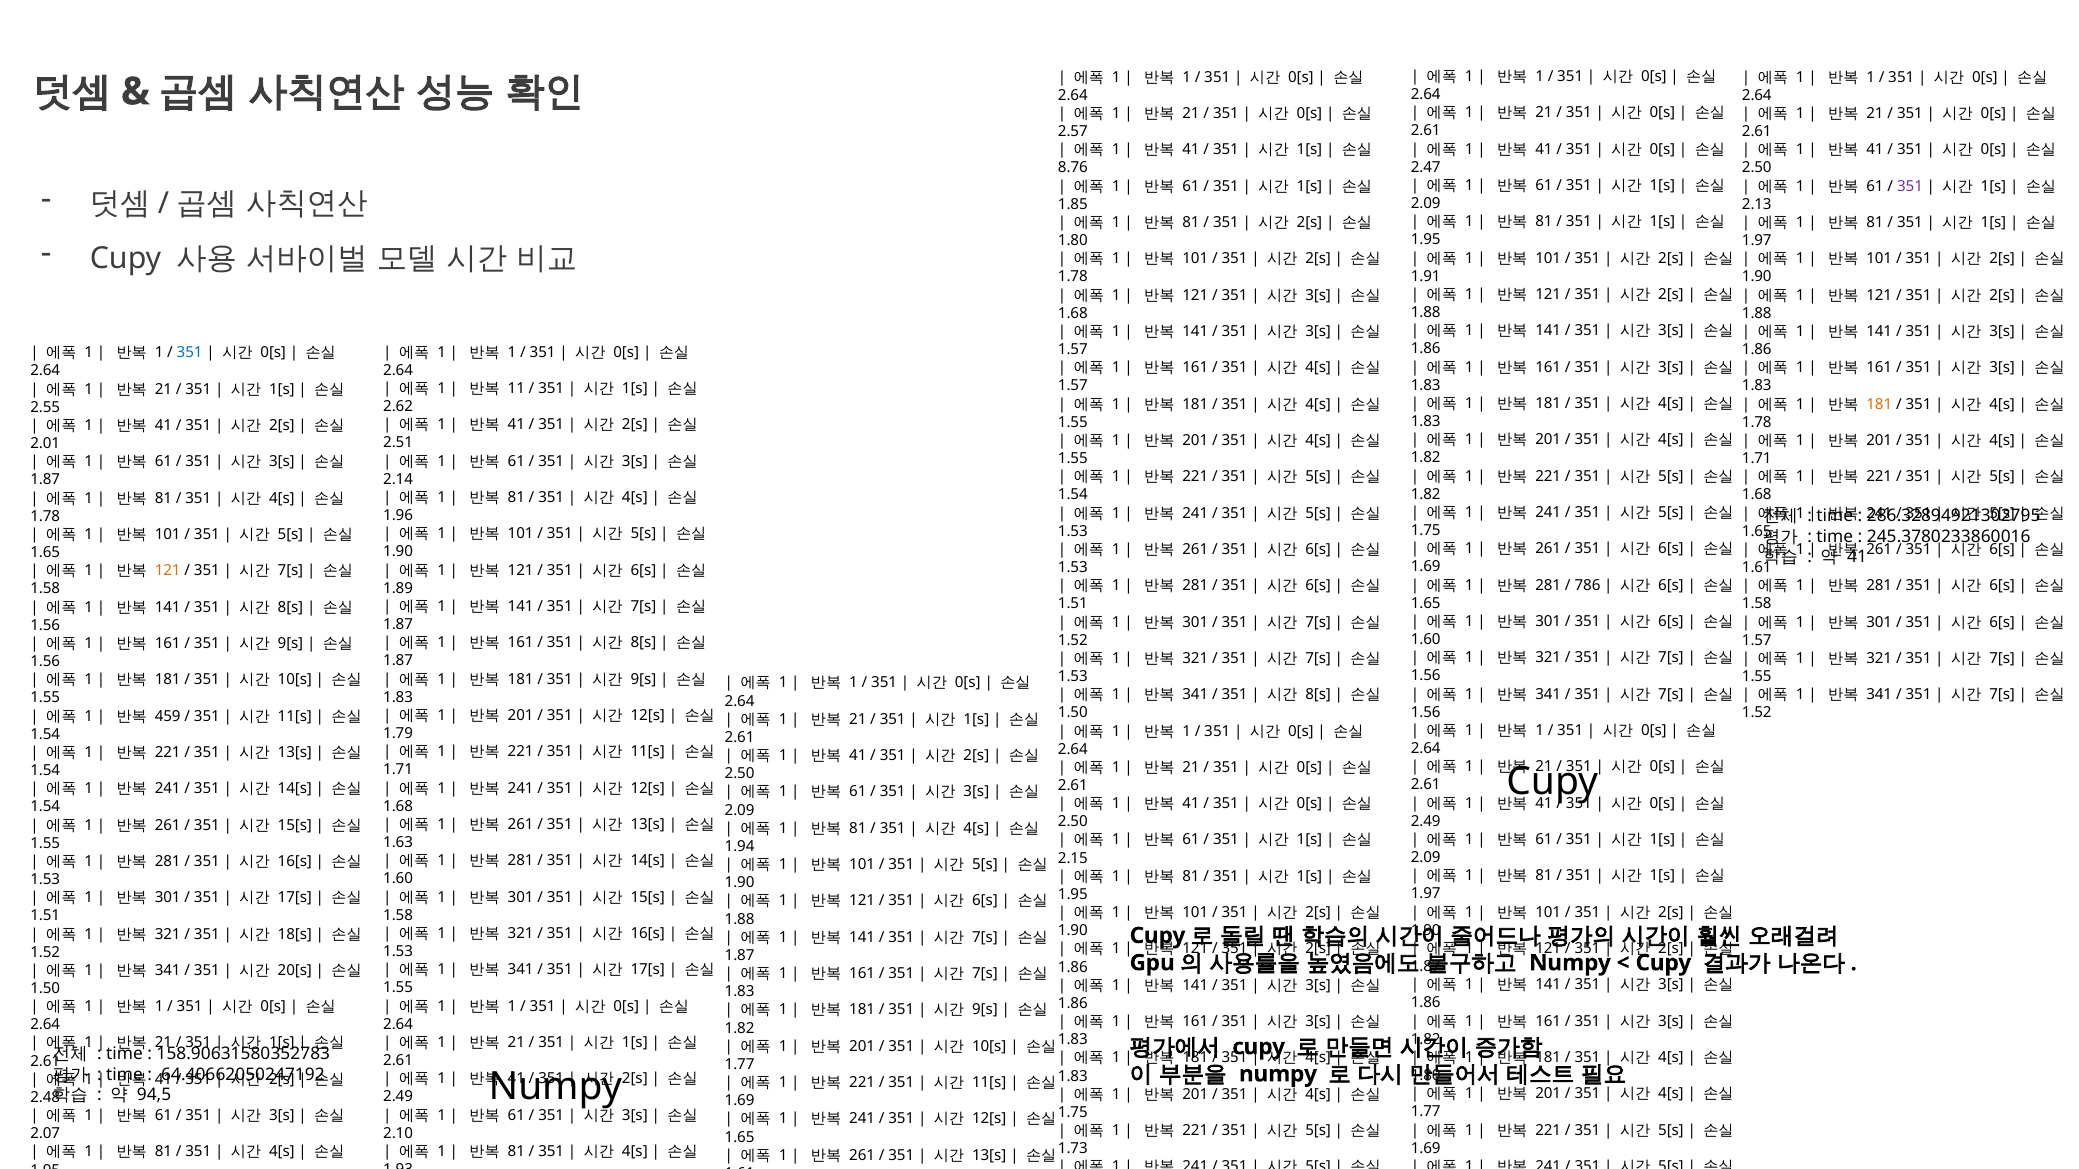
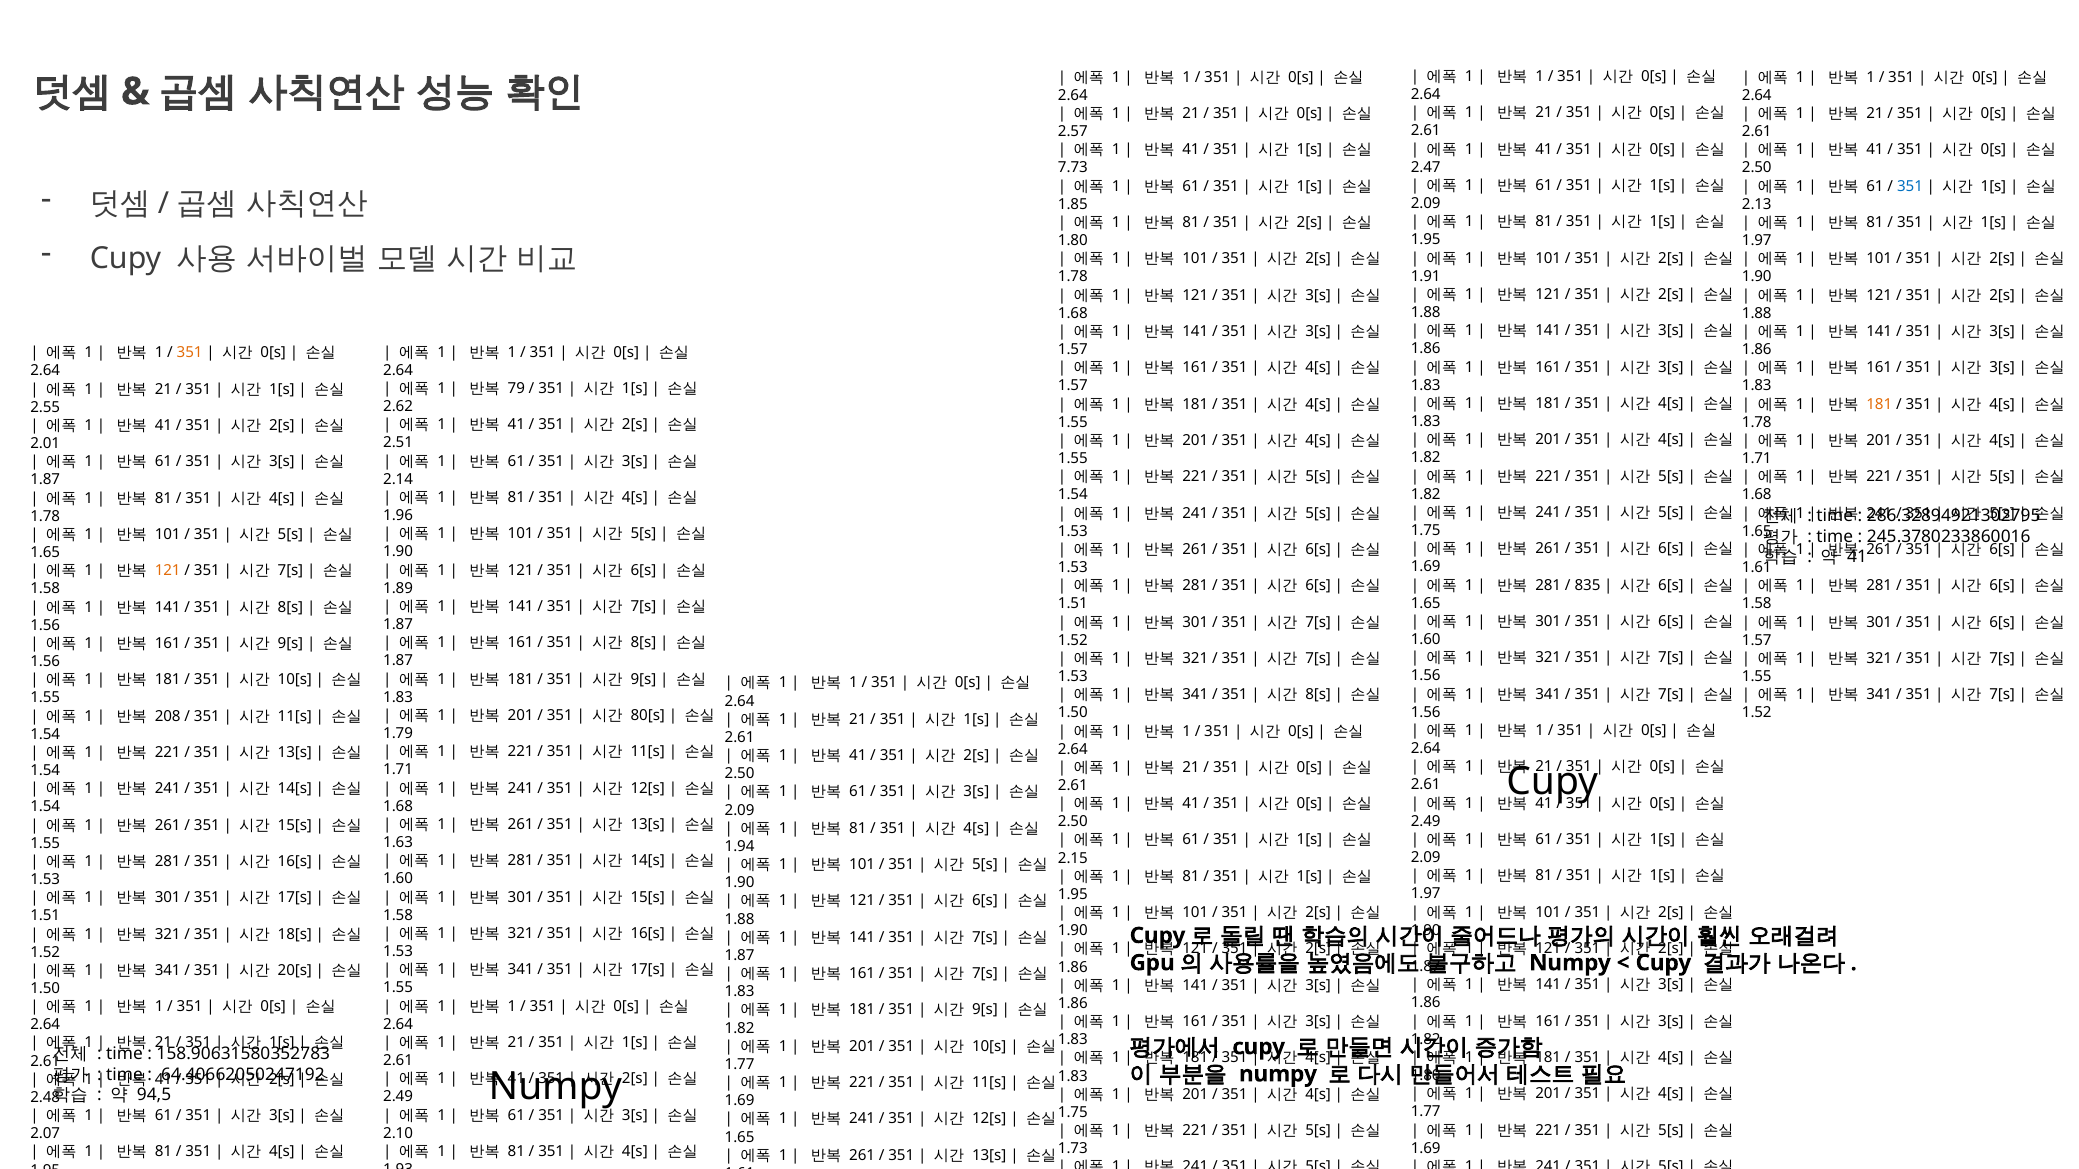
8.76: 8.76 -> 7.73 (1073, 168)
351 colour: purple -> blue (1910, 186)
351 colour: blue -> orange (190, 353)
11: 11 -> 79 (516, 389)
786: 786 -> 835 (1587, 585)
12[s: 12[s -> 80[s (648, 716)
459: 459 -> 208 (168, 716)
